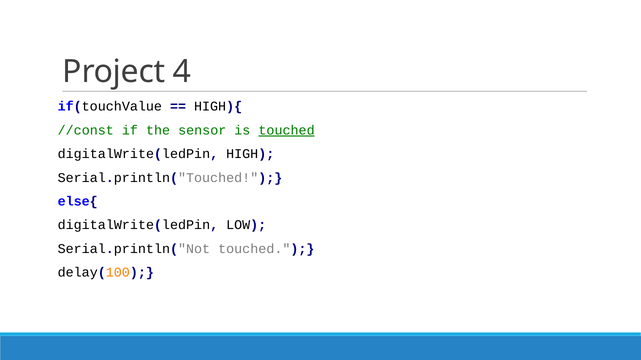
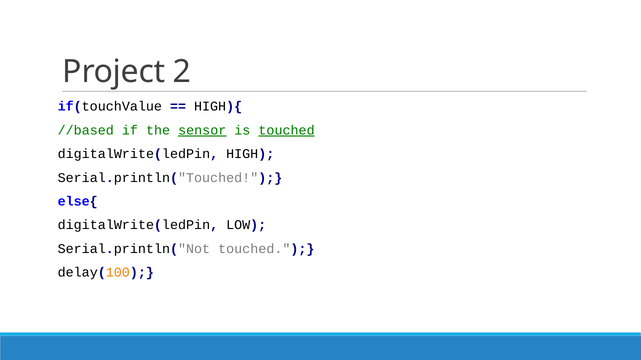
4: 4 -> 2 (182, 72)
//const: //const -> //based (86, 130)
sensor underline: none -> present (202, 130)
